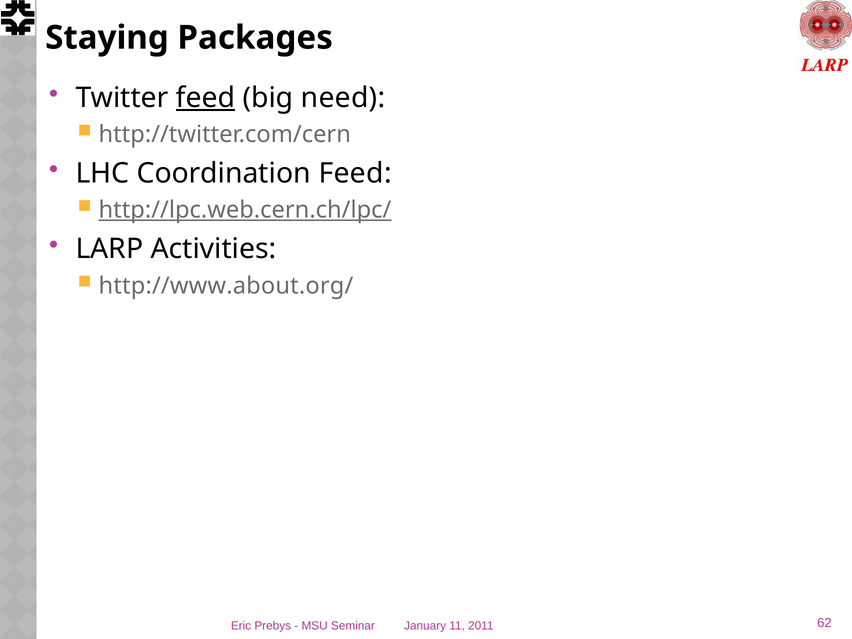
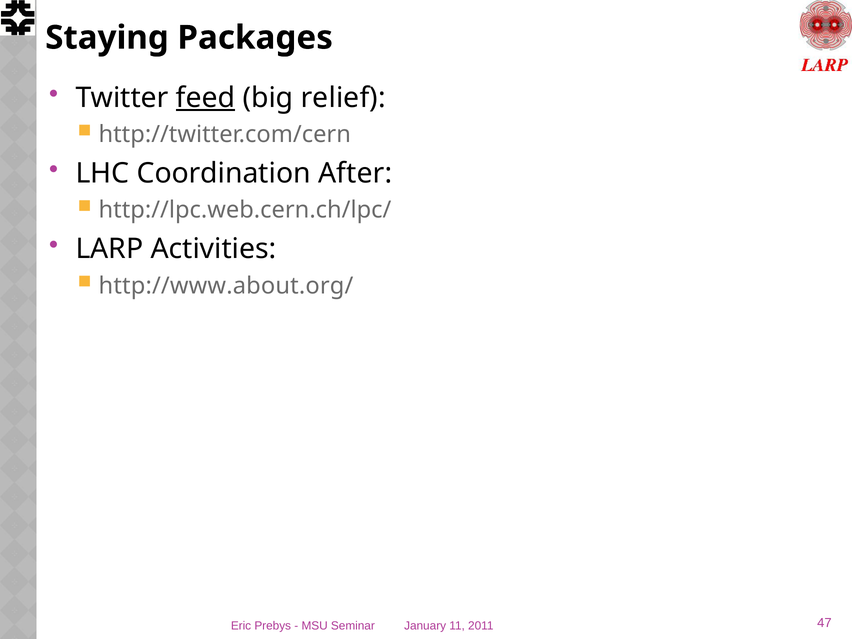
need: need -> relief (343, 98)
Coordination Feed: Feed -> After (355, 173)
http://lpc.web.cern.ch/lpc/ underline: present -> none (245, 210)
62: 62 -> 47 (824, 623)
